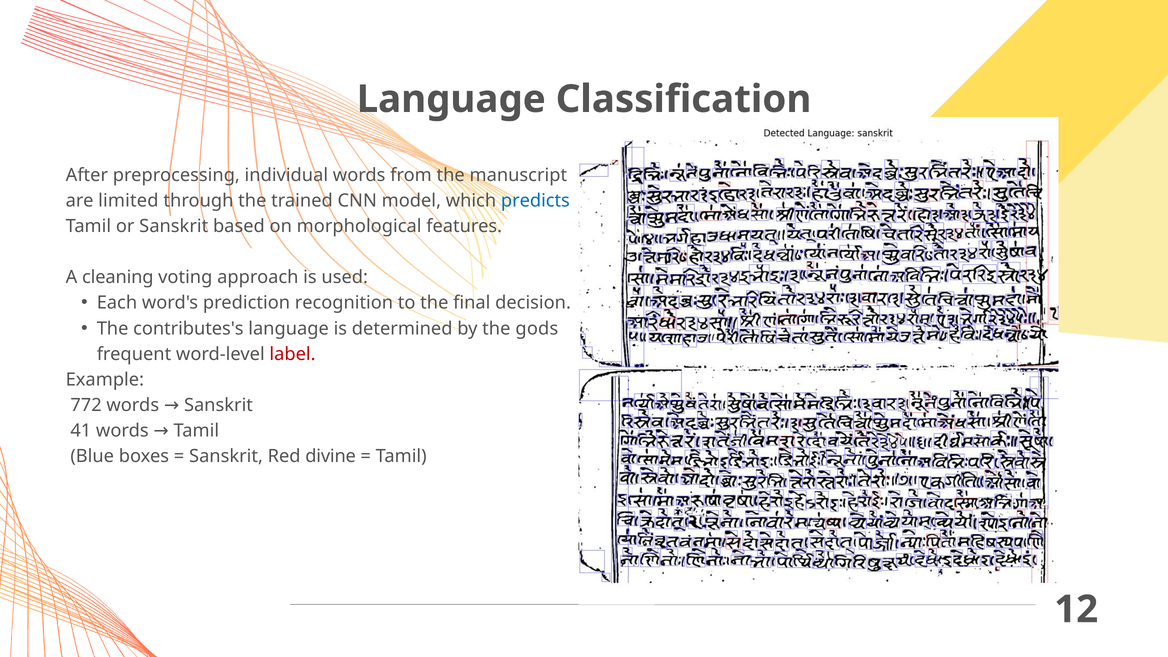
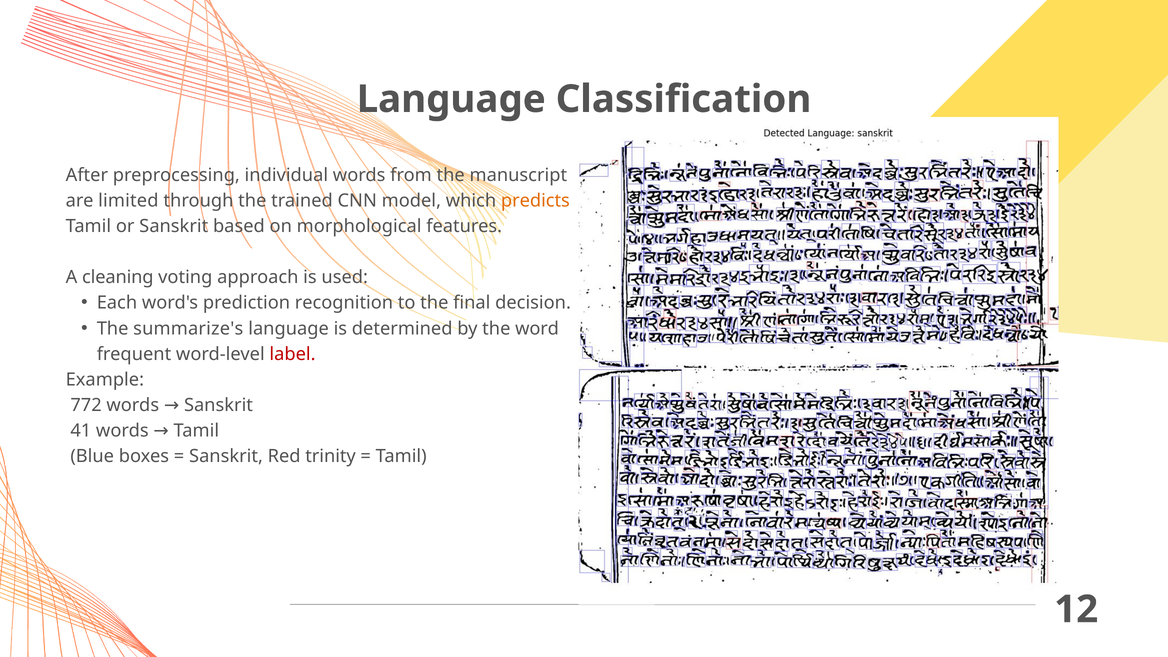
predicts colour: blue -> orange (535, 201)
contributes's: contributes's -> summarize's (188, 328)
gods: gods -> word (537, 328)
divine: divine -> trinity (331, 456)
